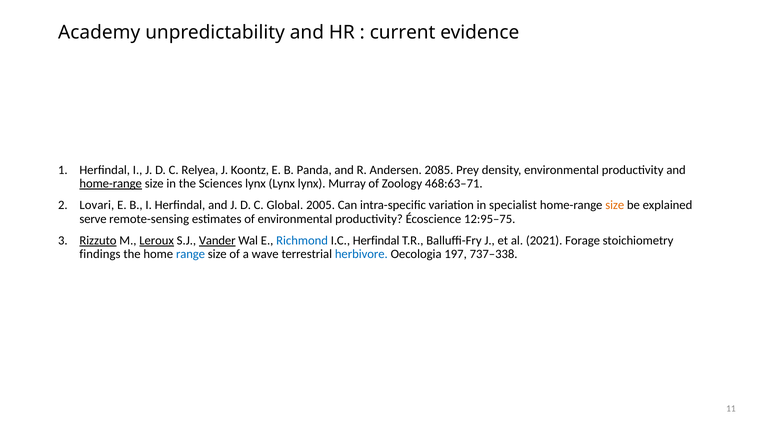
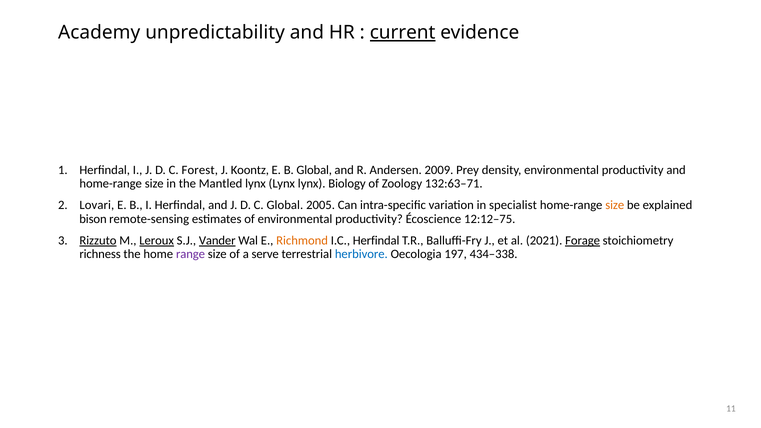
current underline: none -> present (403, 33)
Relyea: Relyea -> Forest (200, 170)
B Panda: Panda -> Global (314, 170)
2085: 2085 -> 2009 (439, 170)
home-range underline: present -> none (111, 184)
Sciences: Sciences -> Mantled (221, 184)
Murray: Murray -> Biology (347, 184)
468:63–71: 468:63–71 -> 132:63–71 (454, 184)
serve: serve -> bison (93, 219)
12:95–75: 12:95–75 -> 12:12–75 (490, 219)
Richmond colour: blue -> orange (302, 240)
Forage underline: none -> present (583, 240)
findings: findings -> richness (100, 254)
range colour: blue -> purple (190, 254)
wave: wave -> serve (265, 254)
737–338: 737–338 -> 434–338 (494, 254)
